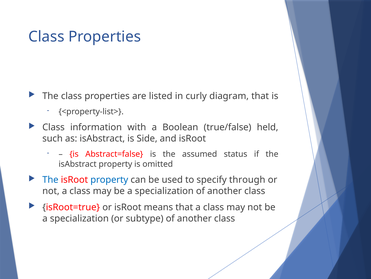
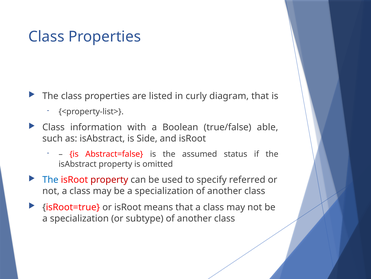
held: held -> able (268, 127)
property colour: blue -> red (109, 179)
through: through -> referred (247, 179)
